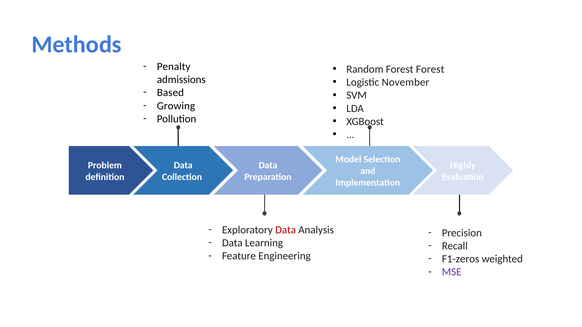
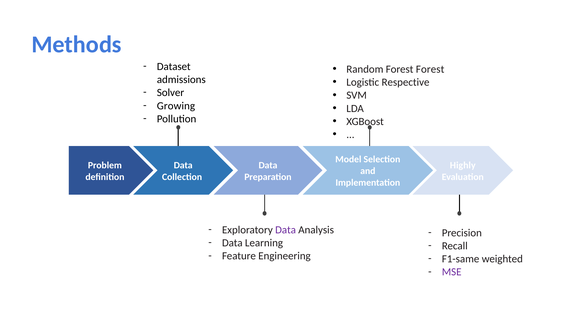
Penalty: Penalty -> Dataset (174, 67)
November: November -> Respective (406, 82)
Based: Based -> Solver (171, 93)
Data colour: red -> purple (286, 230)
F1-zeros: F1-zeros -> F1-same (461, 259)
